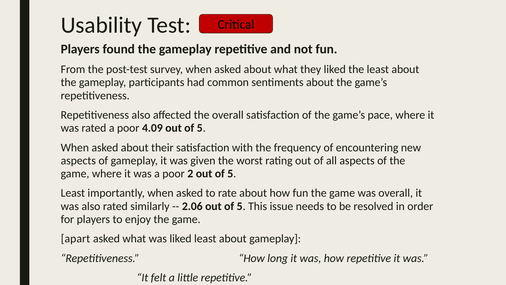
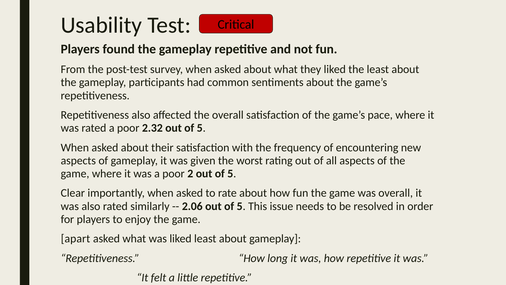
4.09: 4.09 -> 2.32 (152, 128)
Least: Least -> Clear (73, 193)
